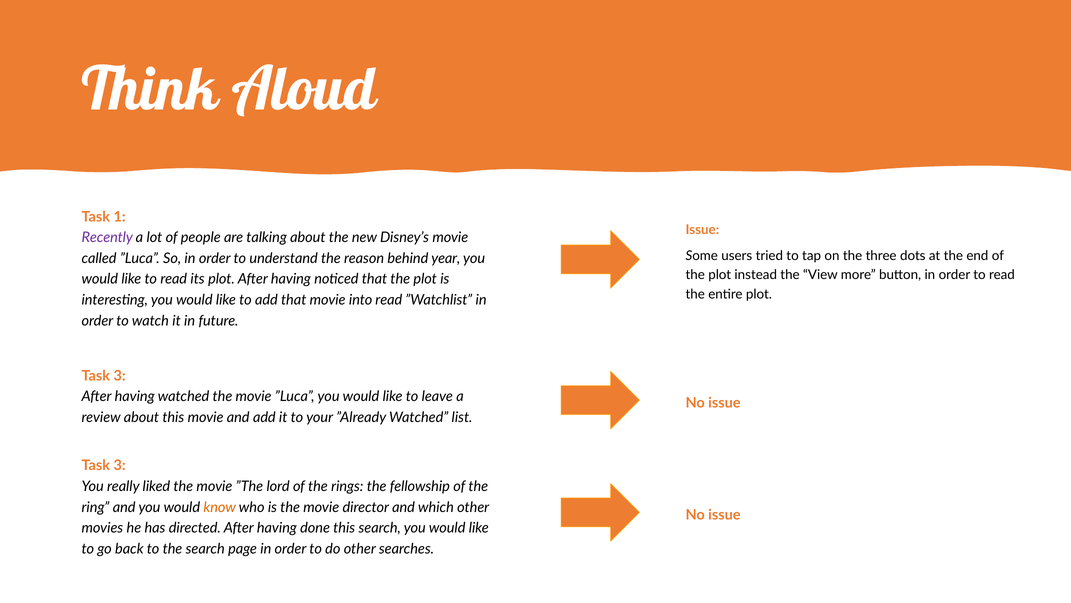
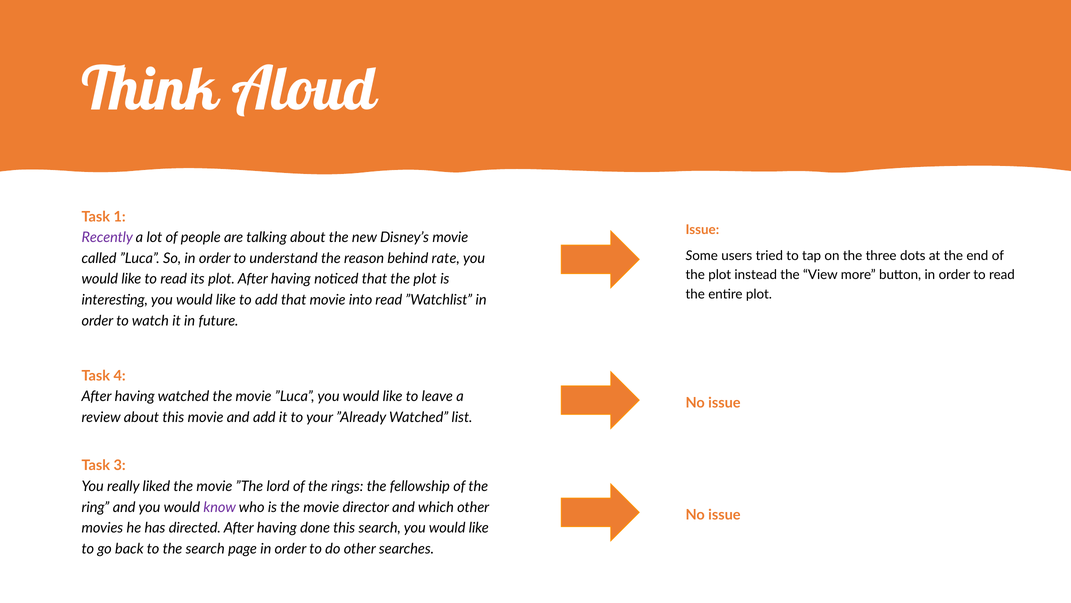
year: year -> rate (446, 258)
3: 3 -> 4 (120, 375)
know colour: orange -> purple (220, 507)
